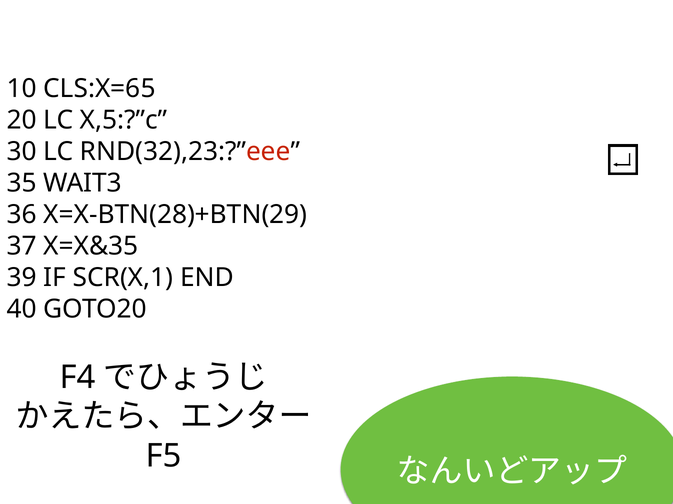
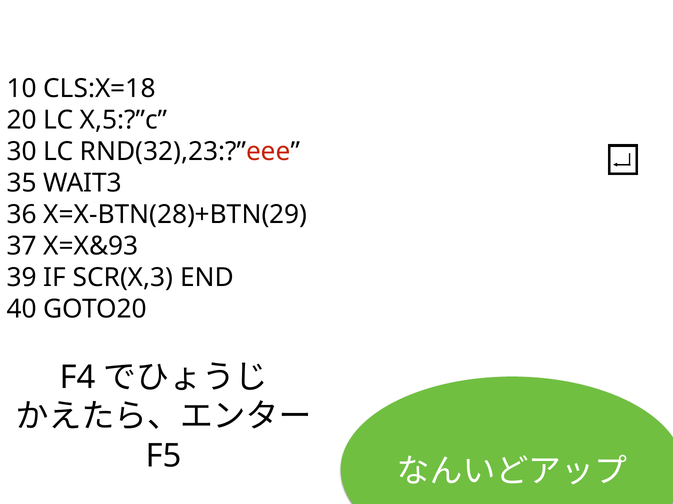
CLS:X=65: CLS:X=65 -> CLS:X=18 (99, 89)
X=X&35: X=X&35 -> X=X&93 (91, 246)
SCR(X,1: SCR(X,1 -> SCR(X,3 (123, 278)
